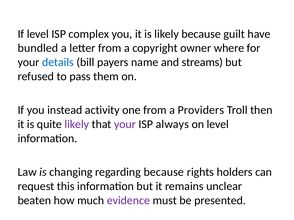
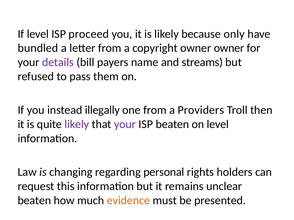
complex: complex -> proceed (89, 34)
guilt: guilt -> only (234, 34)
owner where: where -> owner (229, 48)
details colour: blue -> purple (58, 62)
activity: activity -> illegally (102, 110)
ISP always: always -> beaten (172, 125)
regarding because: because -> personal (164, 172)
evidence colour: purple -> orange (128, 201)
